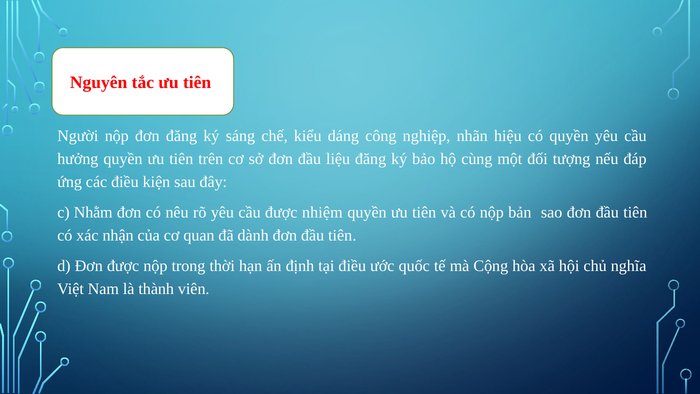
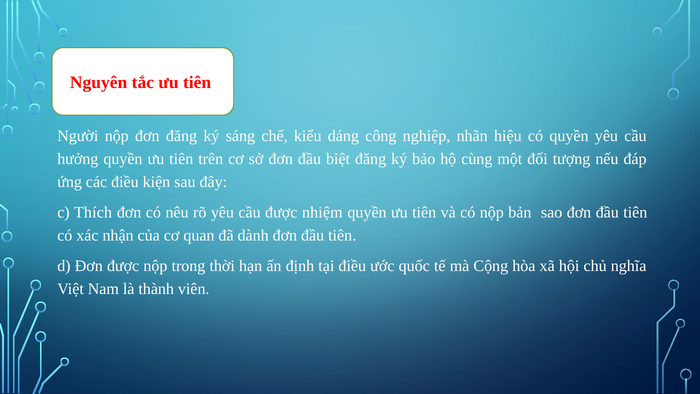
liệu: liệu -> biệt (338, 159)
Nhằm: Nhằm -> Thích (93, 212)
